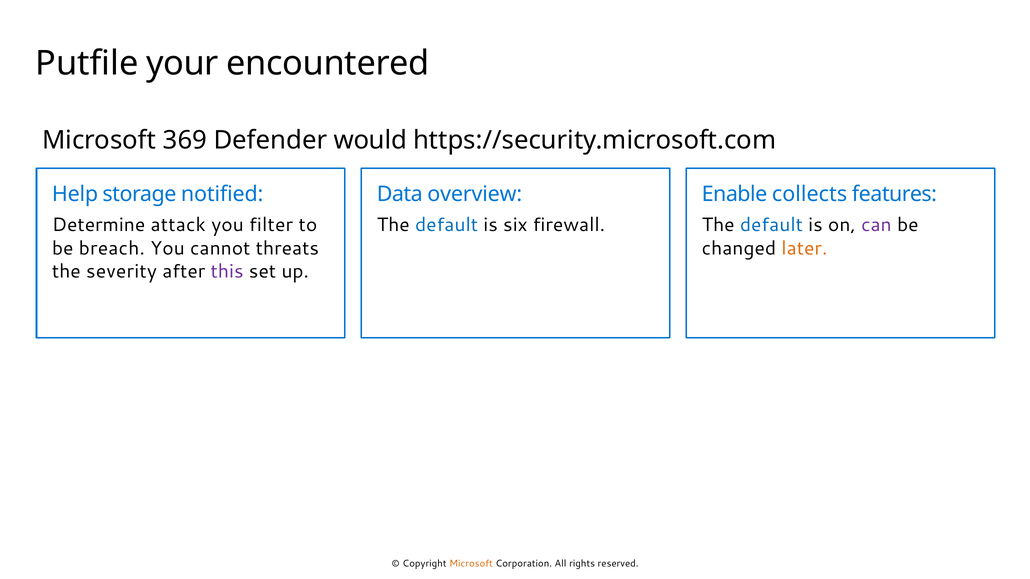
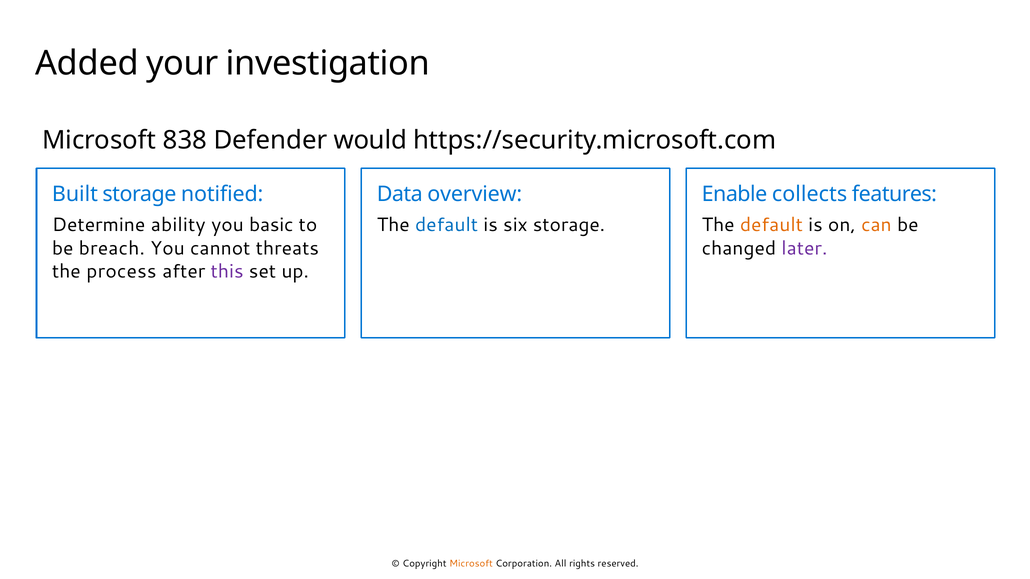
Putfile: Putfile -> Added (87, 63)
encountered: encountered -> investigation (328, 63)
369: 369 -> 838 (185, 140)
Help: Help -> Built (75, 194)
attack: attack -> ability (178, 225)
filter: filter -> basic (271, 225)
six firewall: firewall -> storage (569, 225)
default colour: blue -> orange (771, 225)
can colour: purple -> orange (876, 225)
later colour: orange -> purple (804, 248)
severity: severity -> process (121, 272)
